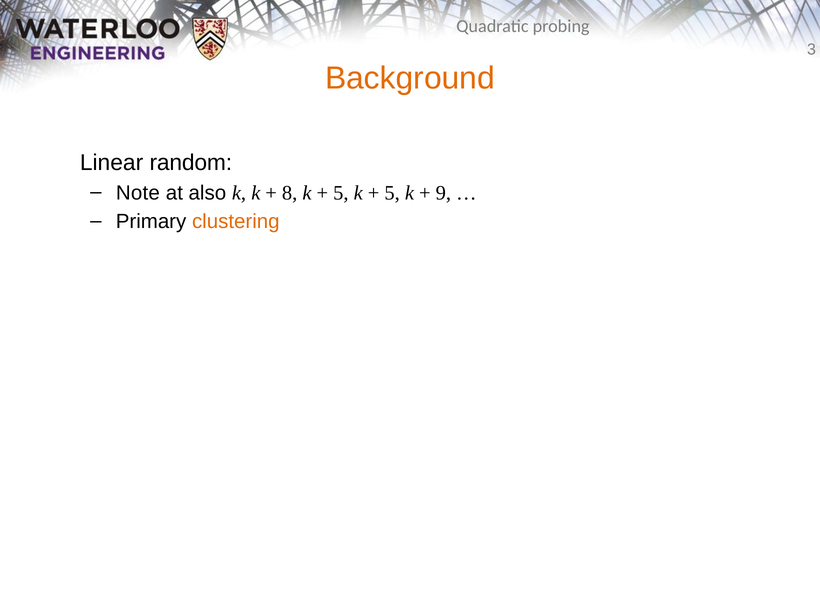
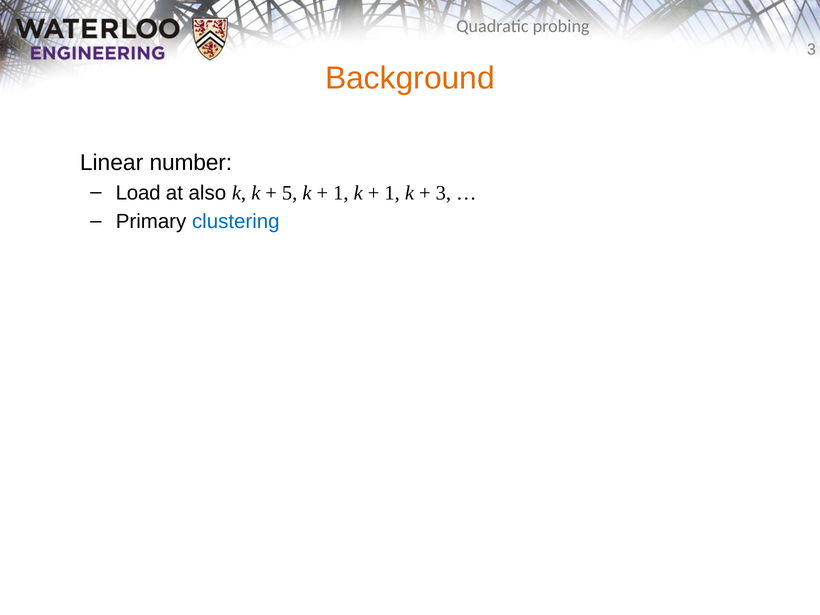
random: random -> number (191, 163)
Note: Note -> Load (138, 193)
8: 8 -> 5 (290, 193)
5: 5 -> 1 (341, 193)
5: 5 -> 1 (392, 193)
9: 9 -> 3 (443, 193)
clustering colour: orange -> blue (236, 221)
